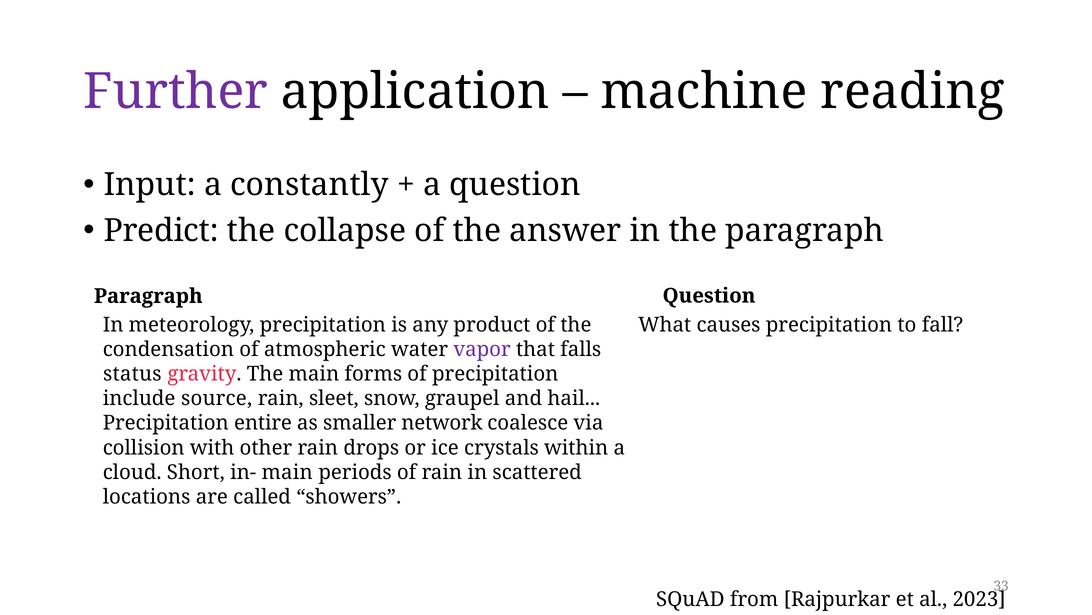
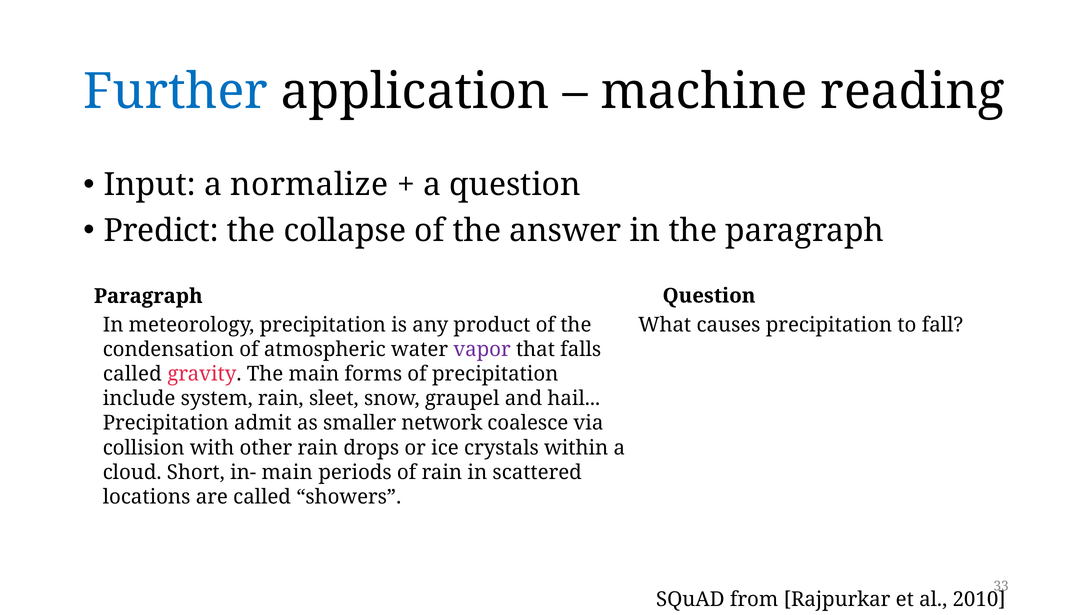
Further colour: purple -> blue (176, 92)
constantly: constantly -> normalize (309, 185)
status: status -> called (132, 374)
source: source -> system (217, 398)
entire: entire -> admit (263, 423)
2023: 2023 -> 2010 (979, 599)
